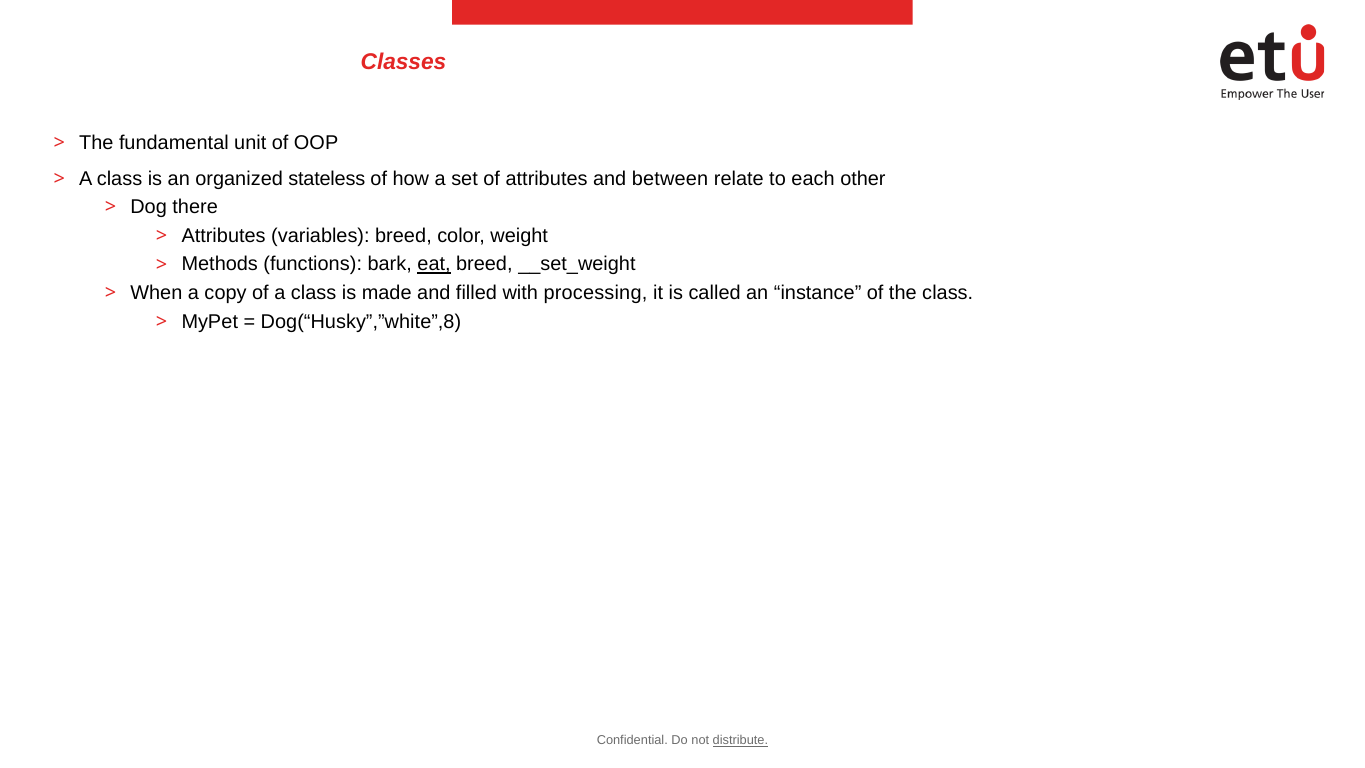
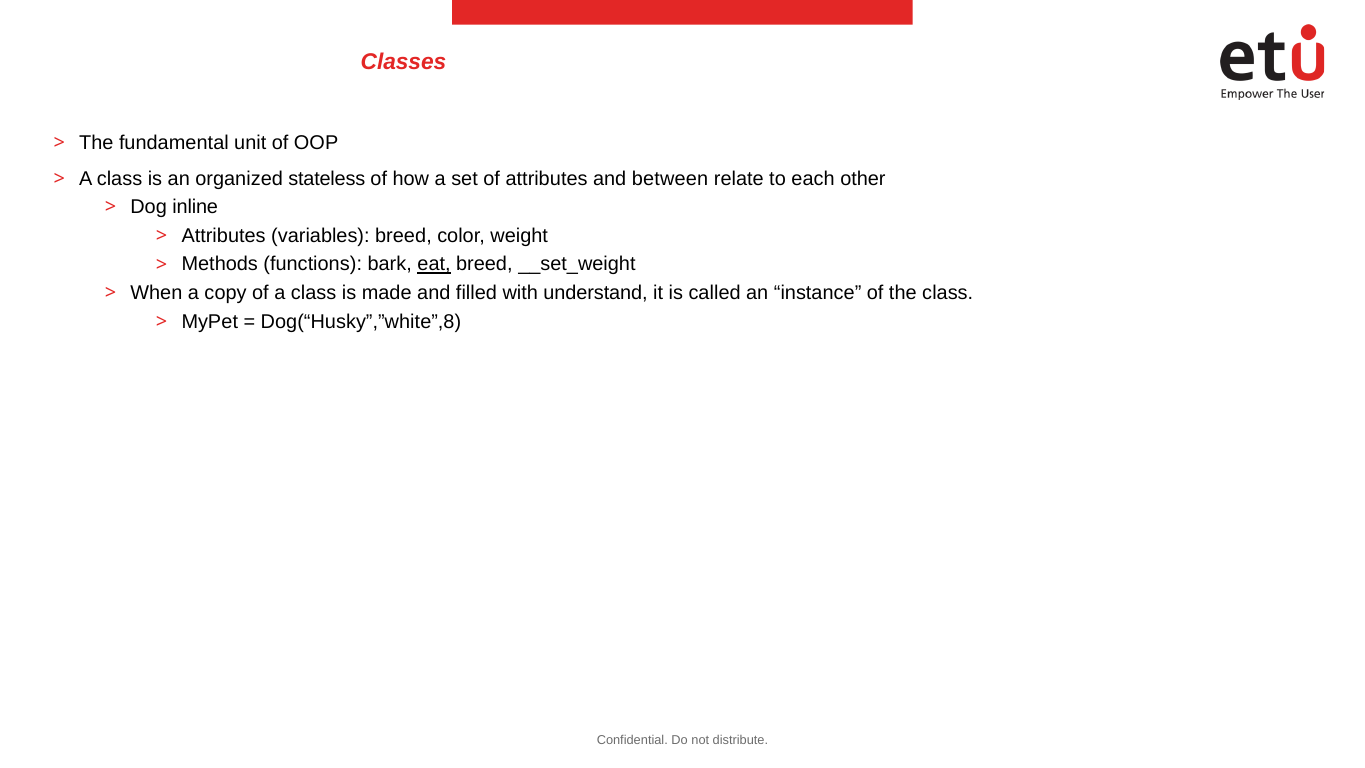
there: there -> inline (195, 207)
processing: processing -> understand (596, 293)
distribute underline: present -> none (740, 741)
